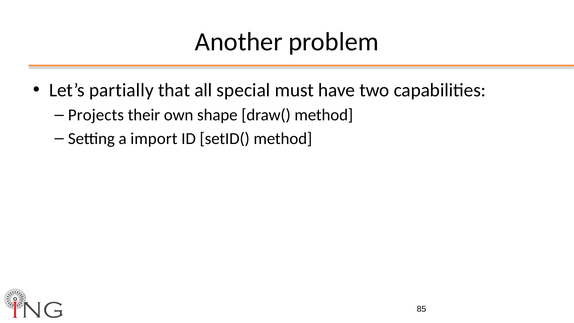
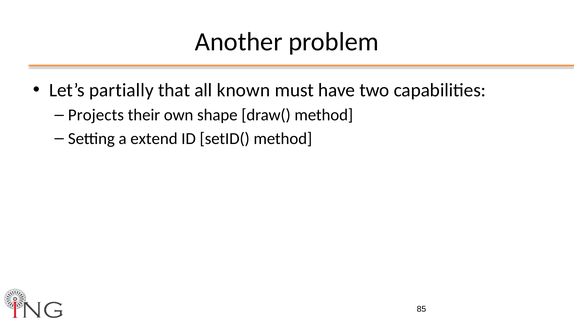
special: special -> known (243, 90)
import: import -> extend (154, 138)
